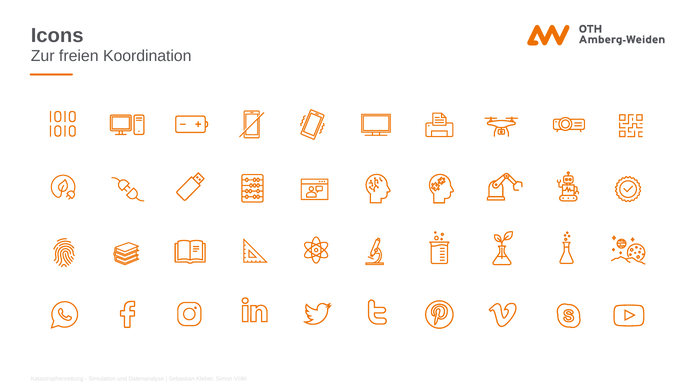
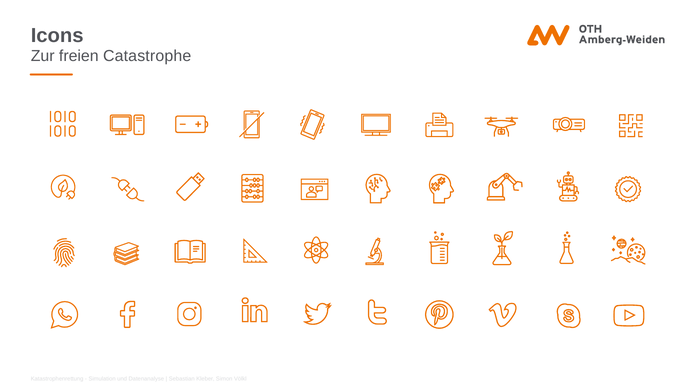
Koordination: Koordination -> Catastrophe (147, 56)
